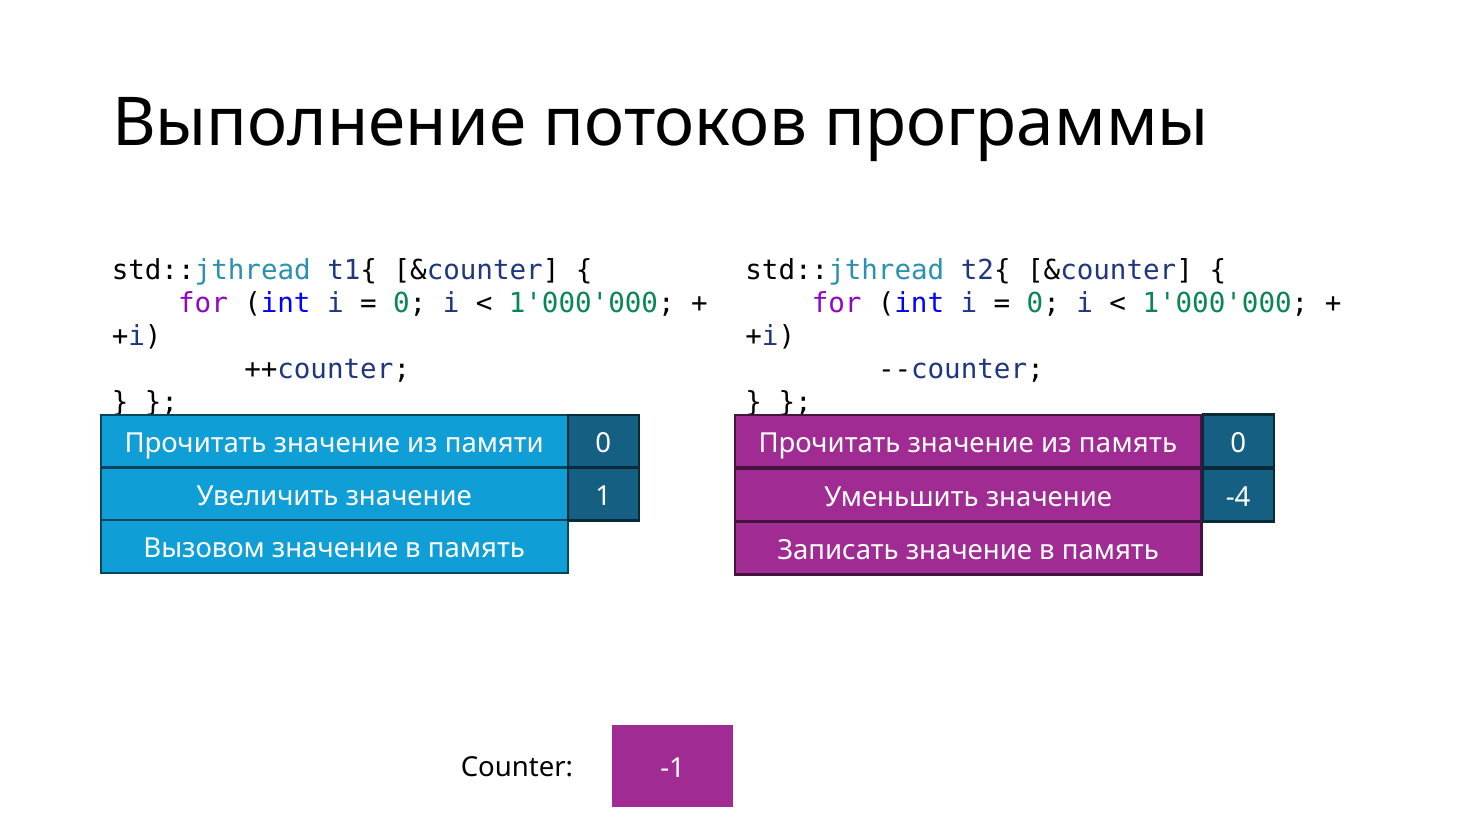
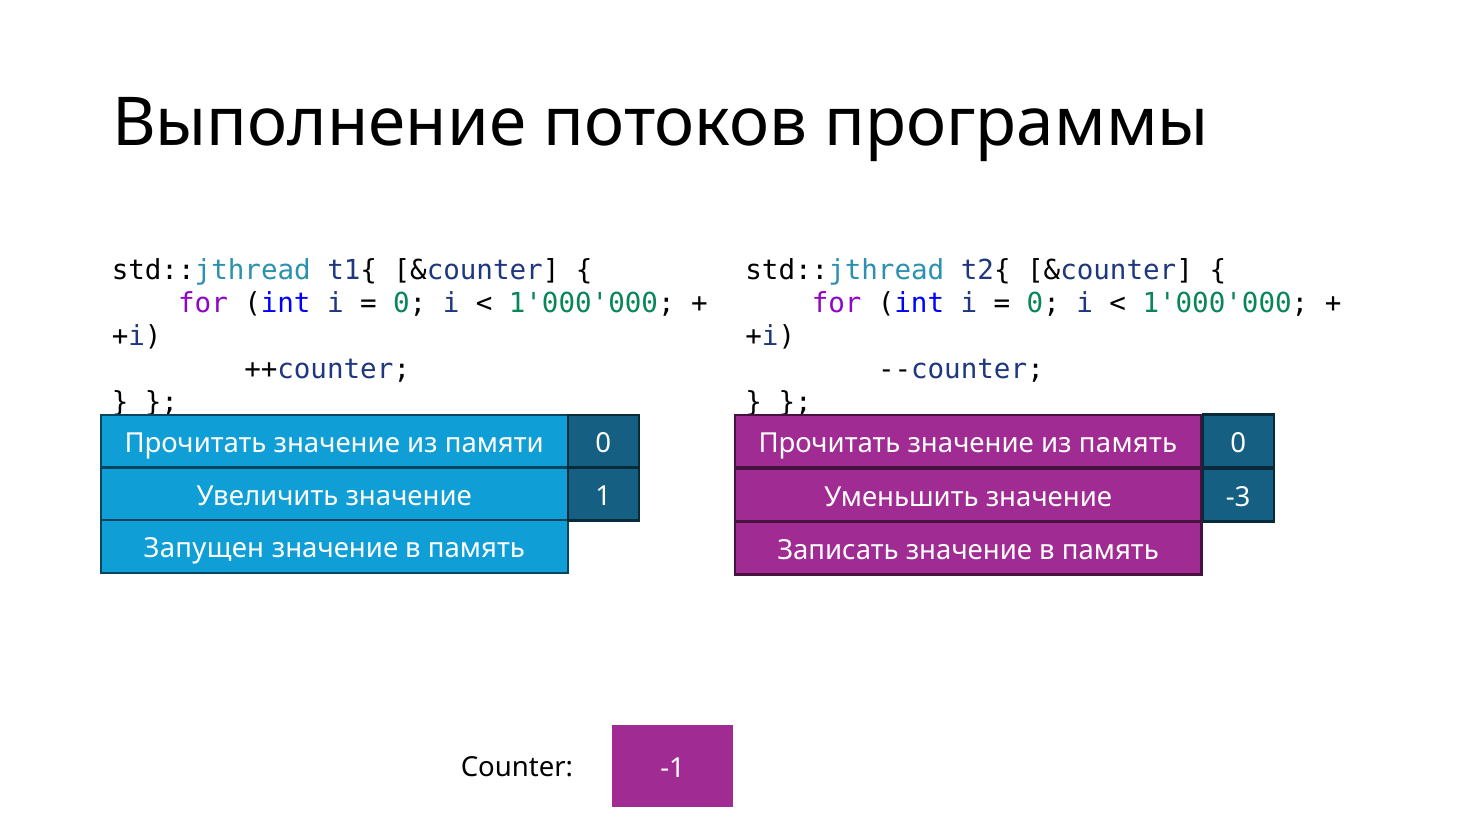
-4: -4 -> -3 (1238, 497)
Вызовом: Вызовом -> Запущен (204, 548)
